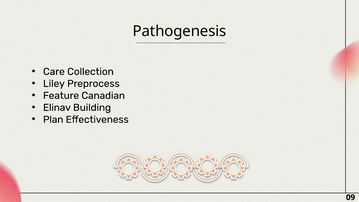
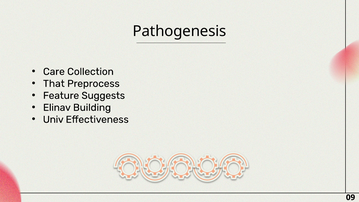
Liley: Liley -> That (54, 84)
Canadian: Canadian -> Suggests (103, 96)
Plan: Plan -> Univ (53, 119)
